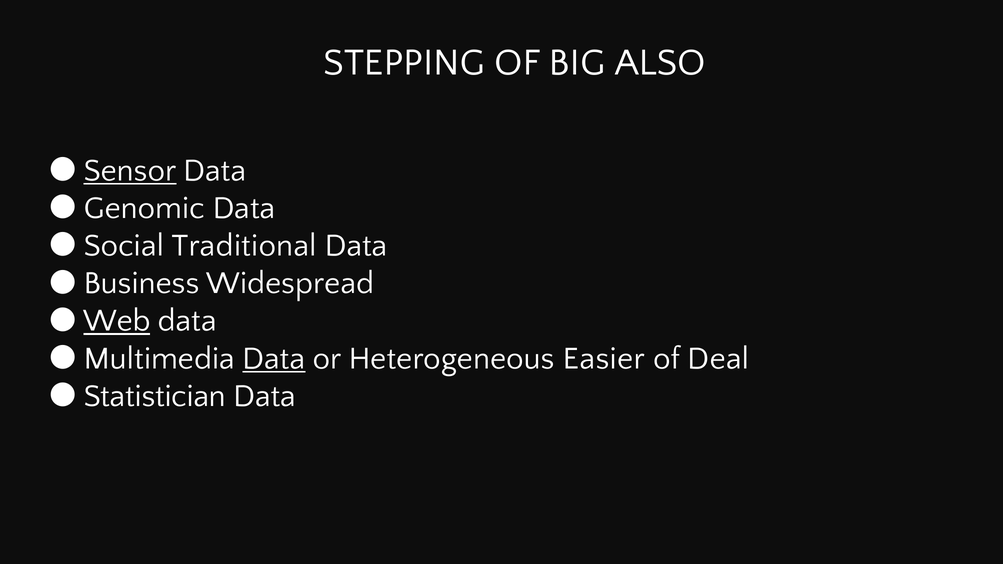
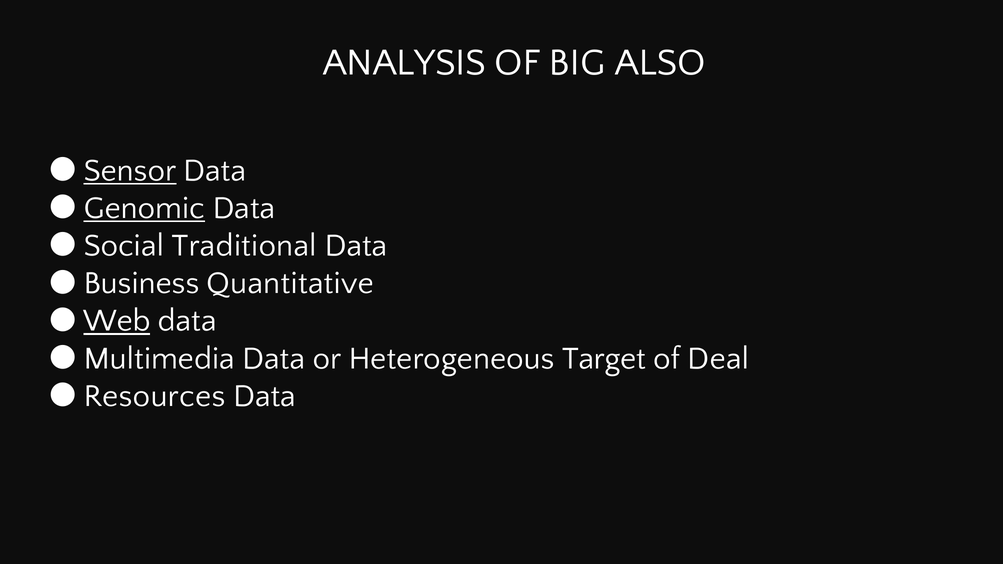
STEPPING: STEPPING -> ANALYSIS (404, 62)
Genomic underline: none -> present (144, 208)
Widespread: Widespread -> Quantitative (290, 283)
Data underline: present -> none (274, 358)
Easier: Easier -> Target (604, 358)
Statistician: Statistician -> Resources (154, 396)
